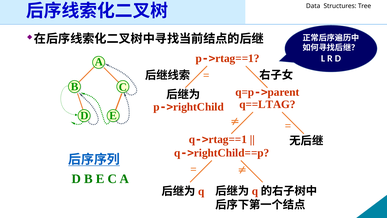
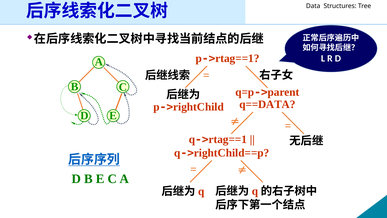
q==LTAG: q==LTAG -> q==DATA (267, 104)
